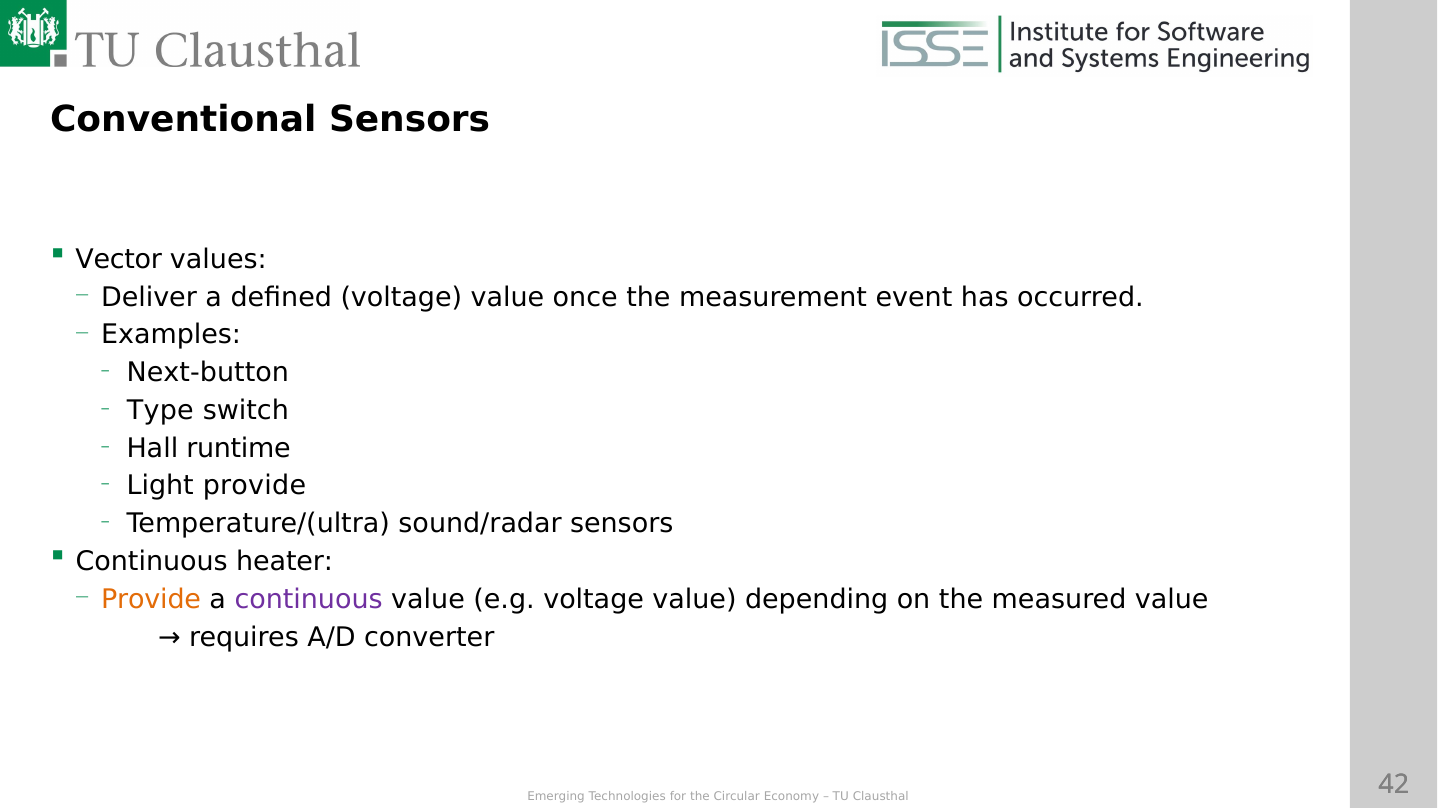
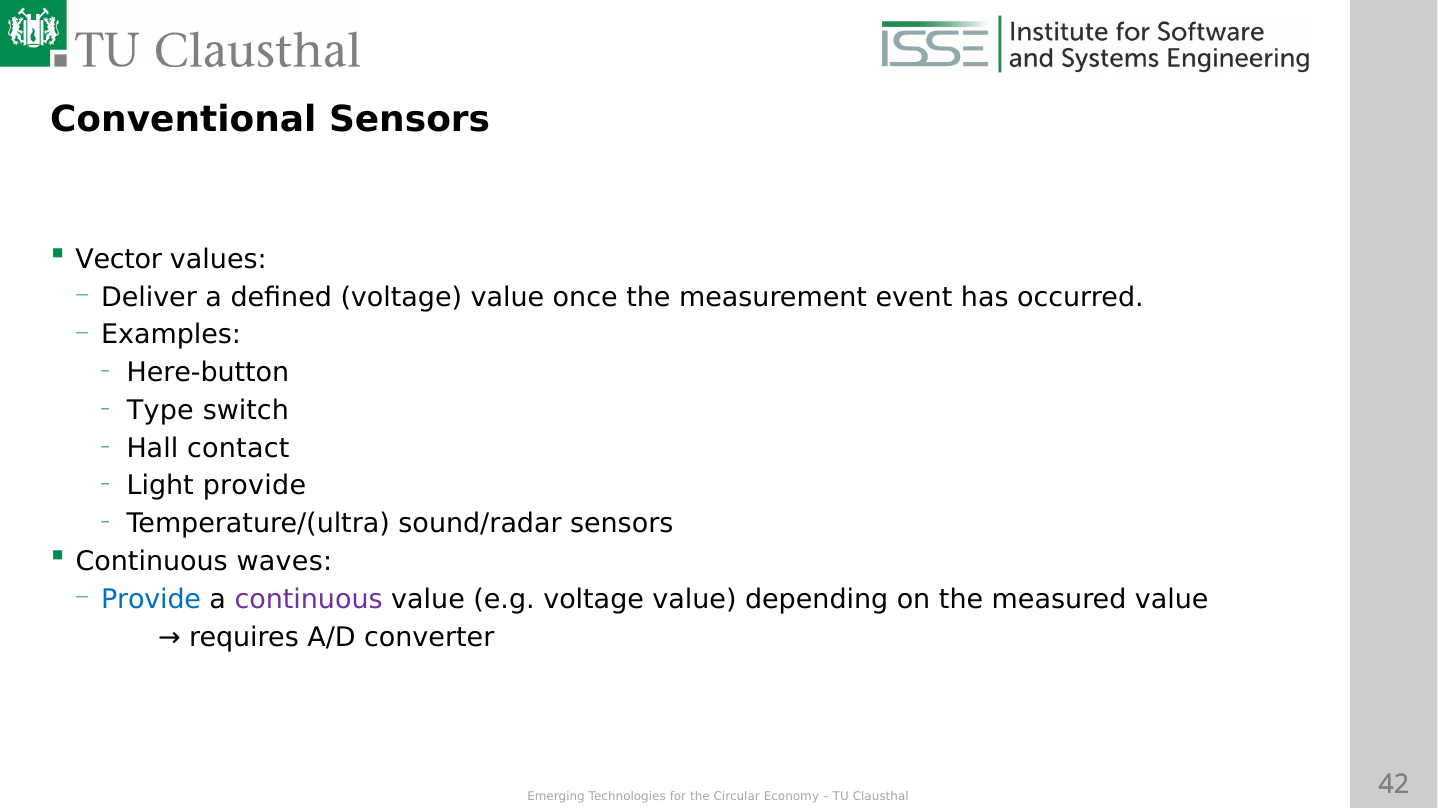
Next-button: Next-button -> Here-button (208, 373)
runtime: runtime -> contact (238, 448)
heater: heater -> waves (284, 562)
Provide colour: orange -> blue (151, 599)
